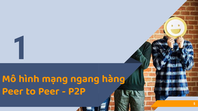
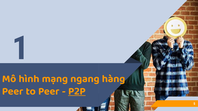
P2P underline: none -> present (77, 91)
